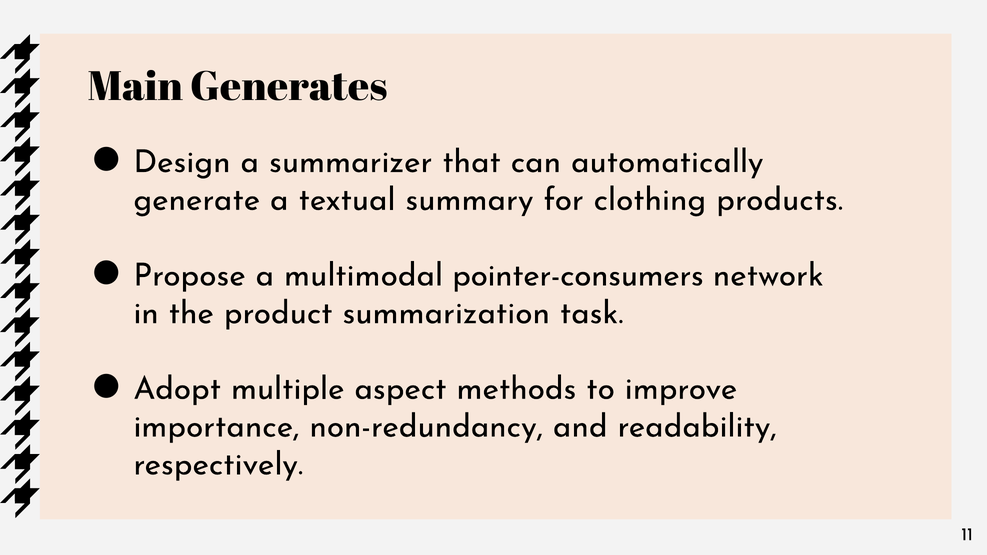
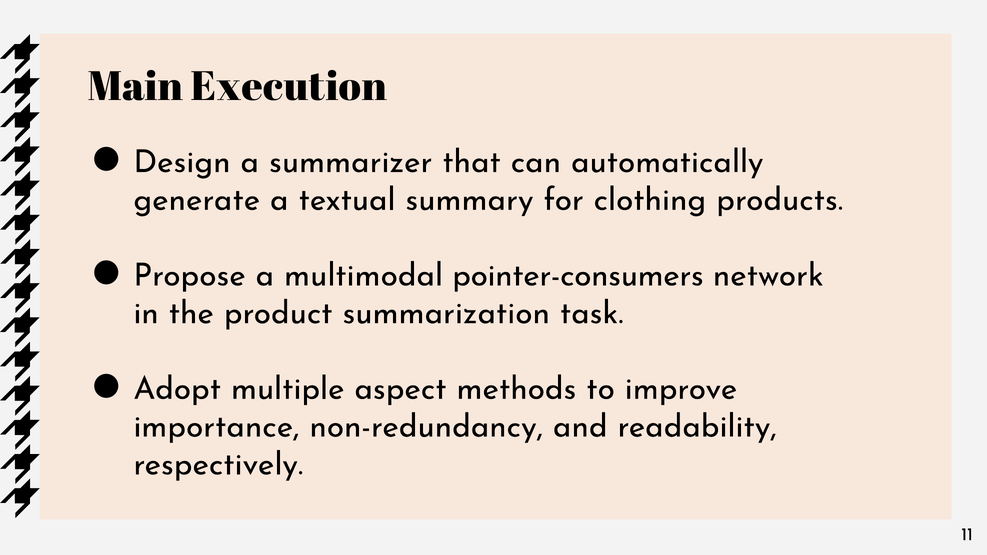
Generates: Generates -> Execution (289, 87)
